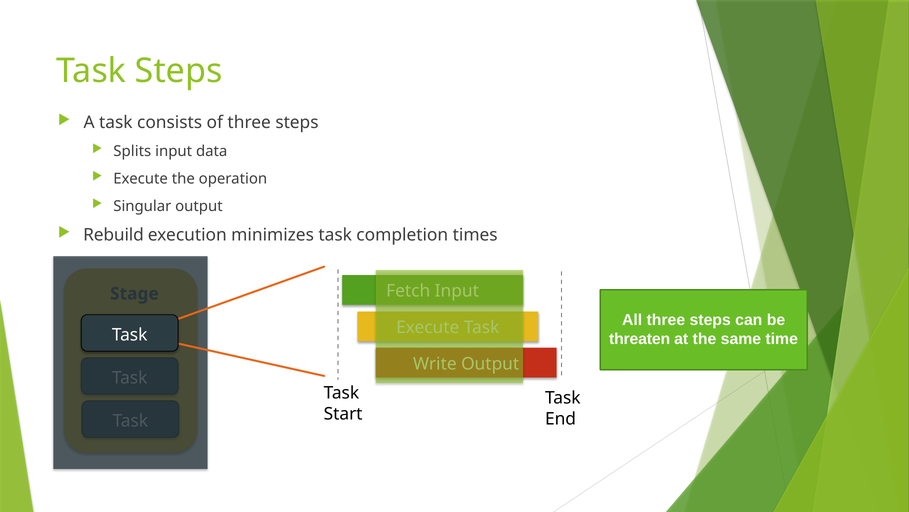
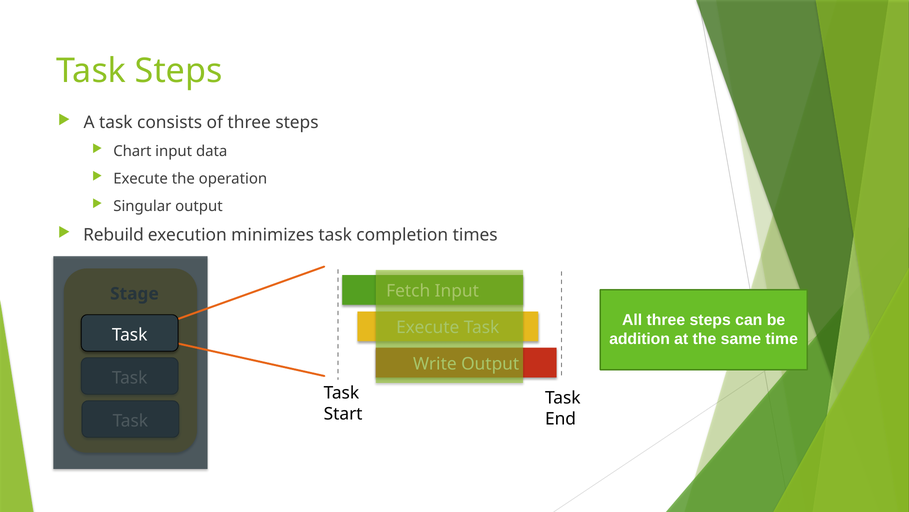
Splits: Splits -> Chart (132, 151)
threaten: threaten -> addition (640, 338)
